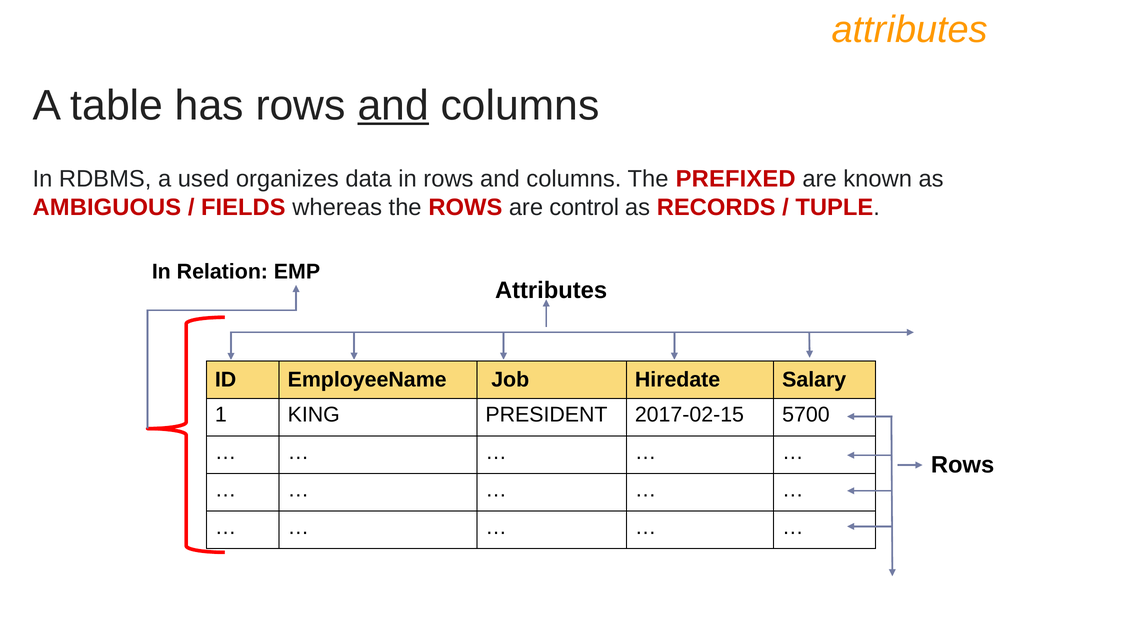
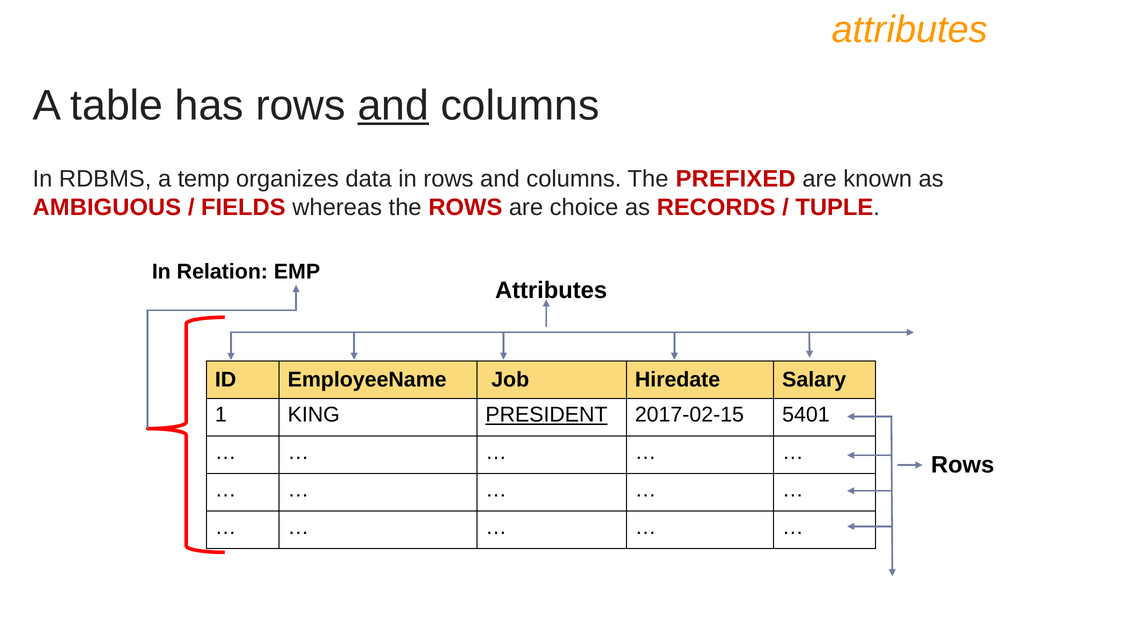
used: used -> temp (204, 179)
control: control -> choice (584, 207)
PRESIDENT underline: none -> present (546, 415)
5700: 5700 -> 5401 (806, 415)
